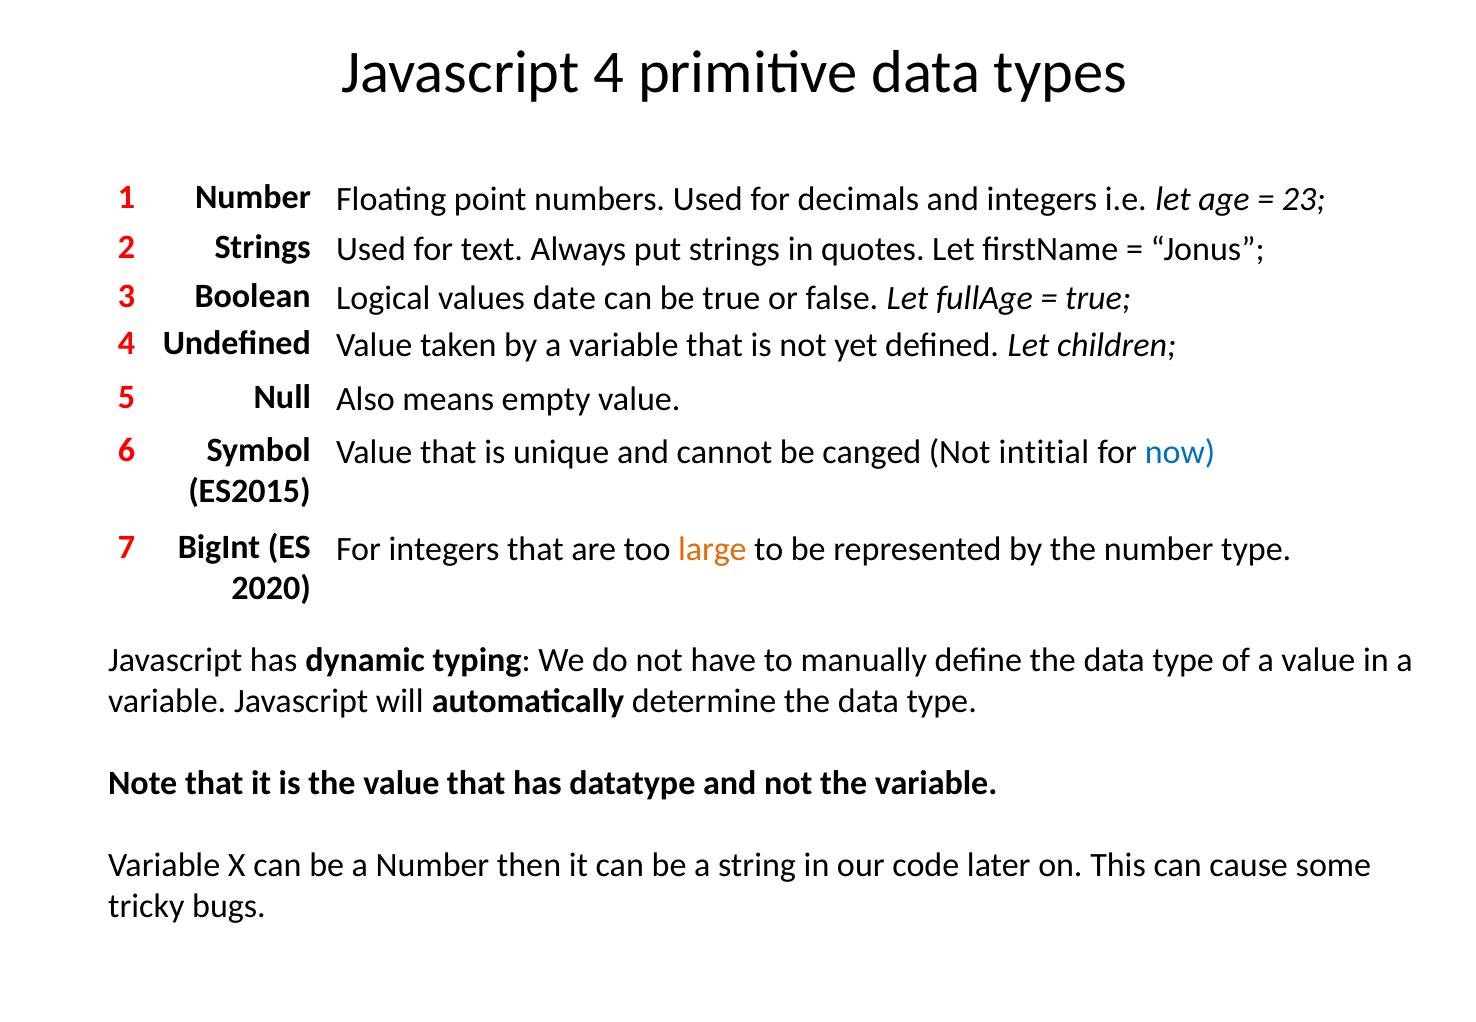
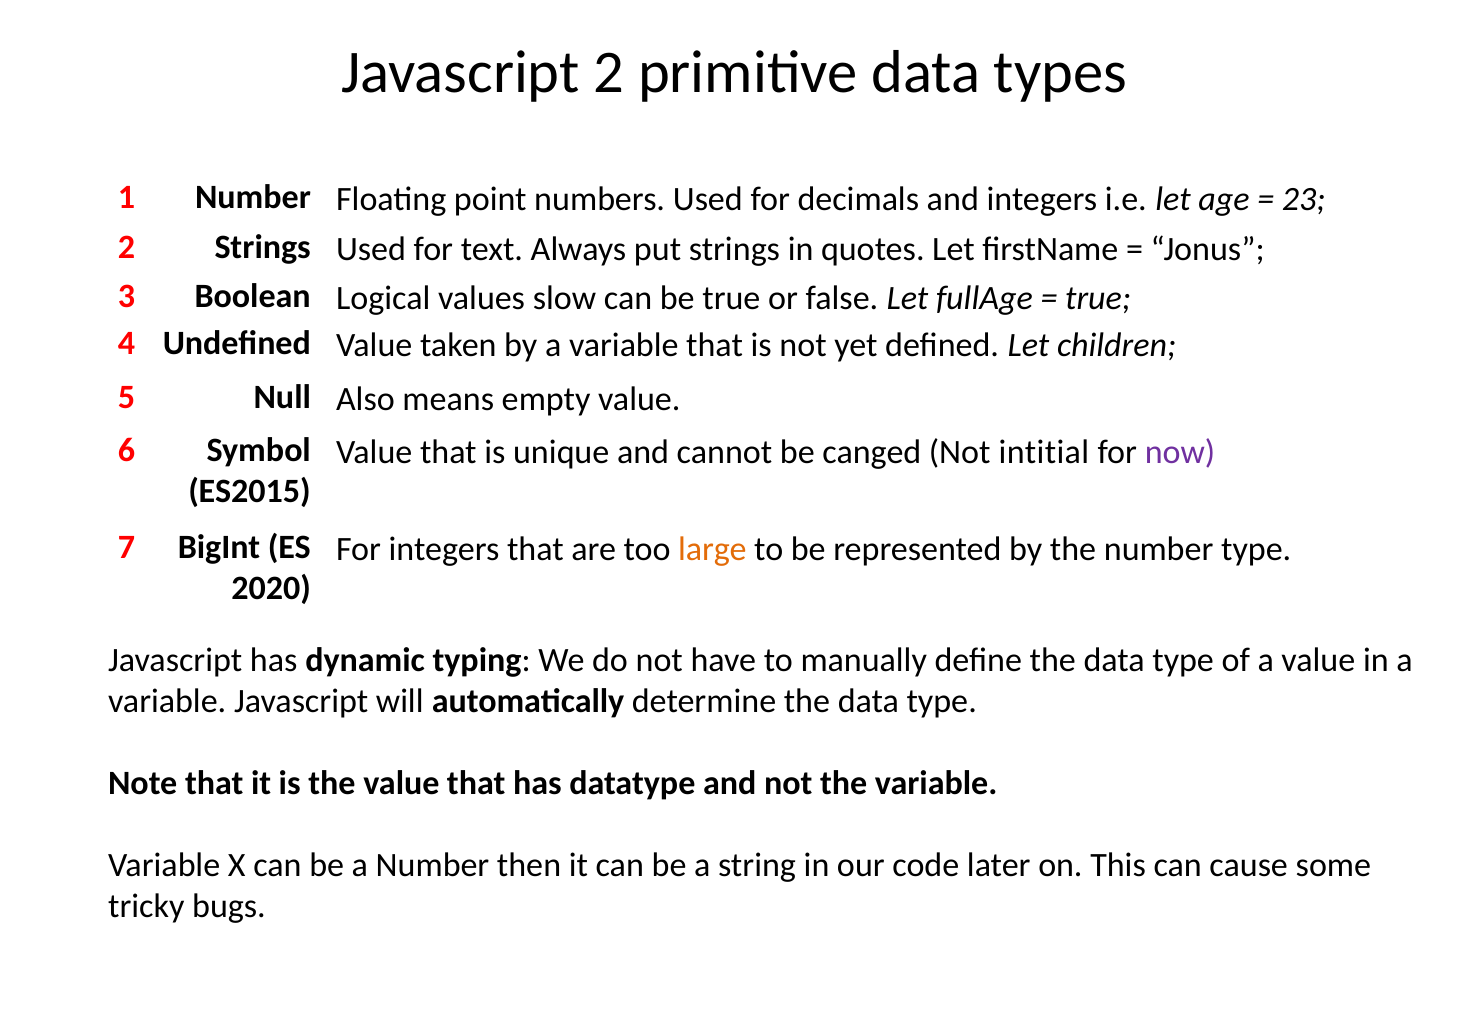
Javascript 4: 4 -> 2 (609, 72)
date: date -> slow (564, 298)
now colour: blue -> purple (1180, 452)
